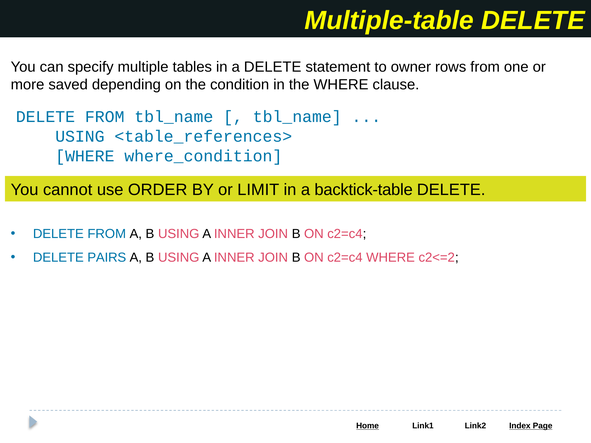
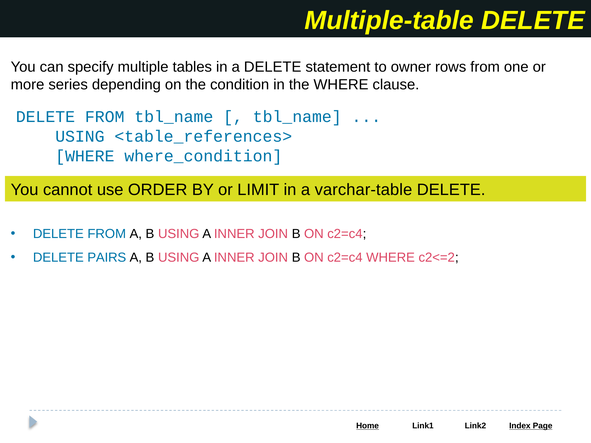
saved: saved -> series (68, 85)
backtick-table: backtick-table -> varchar-table (363, 190)
